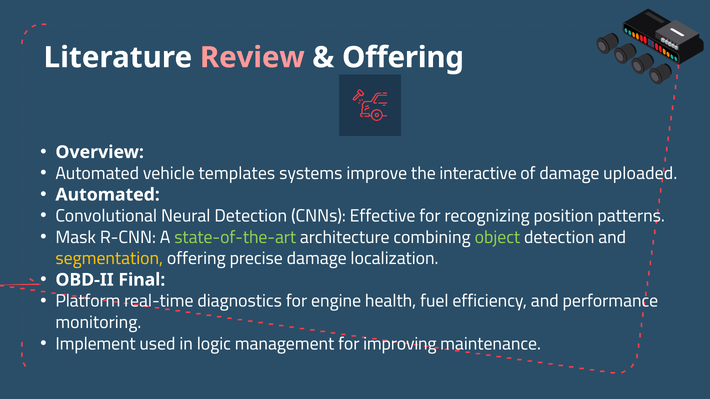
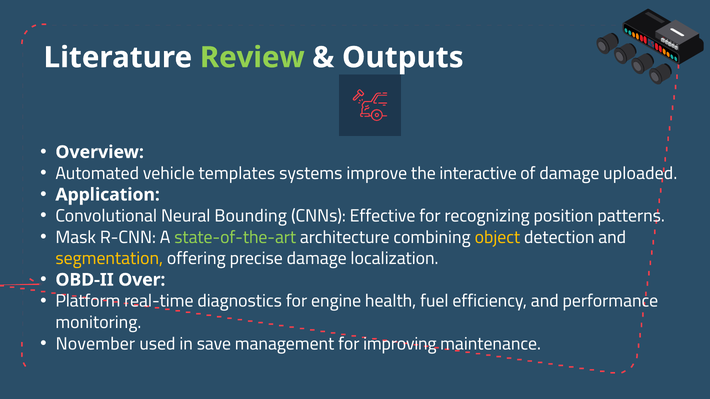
Review colour: pink -> light green (252, 58)
Offering: Offering -> Outputs (403, 58)
Automated: Automated -> Application (108, 195)
Neural Detection: Detection -> Bounding (251, 216)
object colour: light green -> yellow (497, 237)
Final: Final -> Over (142, 280)
Implement: Implement -> November (95, 344)
logic: logic -> save (214, 344)
